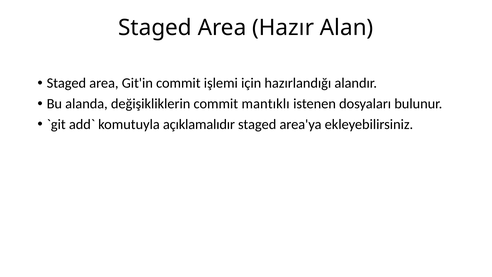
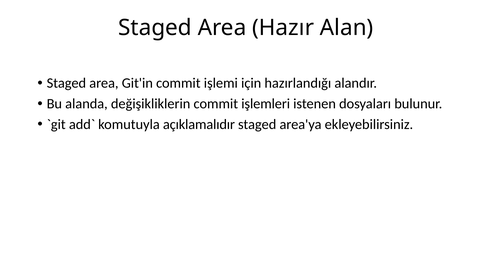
mantıklı: mantıklı -> işlemleri (266, 104)
